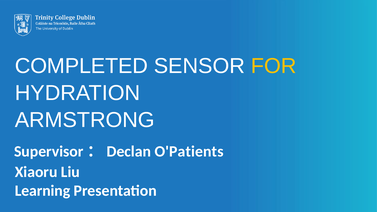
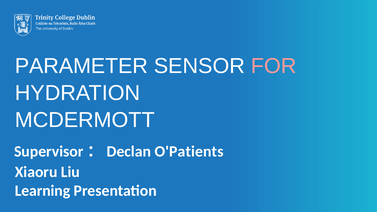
COMPLETED: COMPLETED -> PARAMETER (81, 66)
FOR colour: yellow -> pink (274, 66)
ARMSTRONG: ARMSTRONG -> MCDERMOTT (85, 120)
